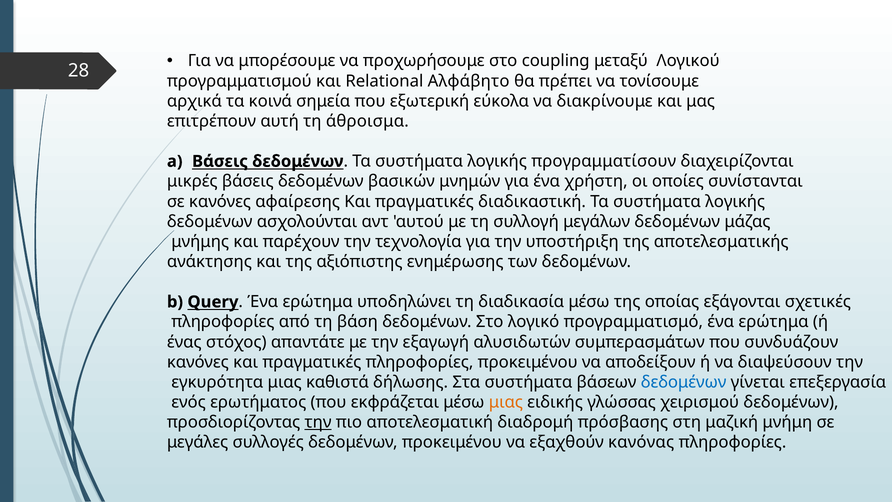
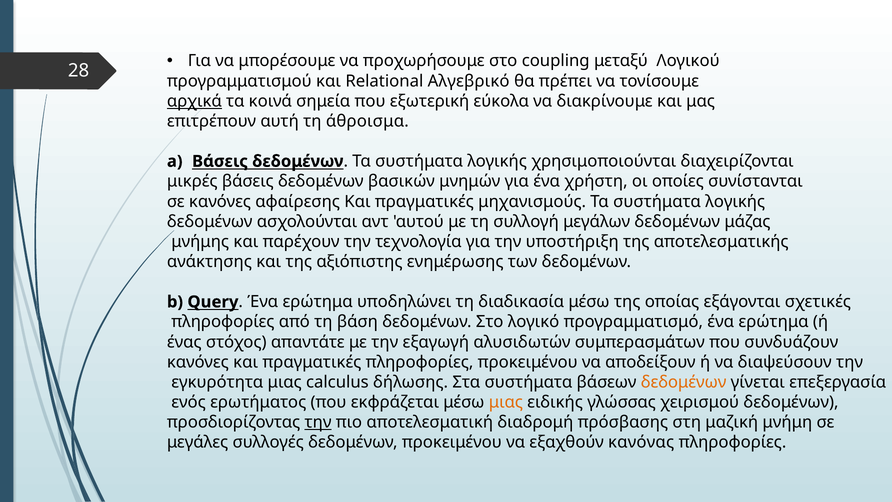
Αλφάβητο: Αλφάβητο -> Αλγεβρικό (469, 81)
αρχικά underline: none -> present (194, 101)
προγραμματίσουν: προγραμματίσουν -> χρησιμοποιούνται (604, 161)
διαδικαστική: διαδικαστική -> μηχανισμούς (532, 201)
καθιστά: καθιστά -> calculus (337, 382)
δεδομένων colour: blue -> orange (684, 382)
